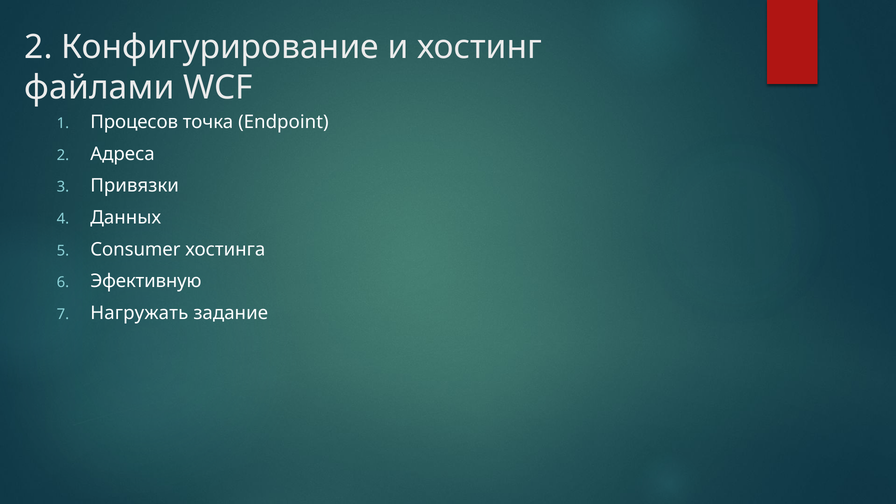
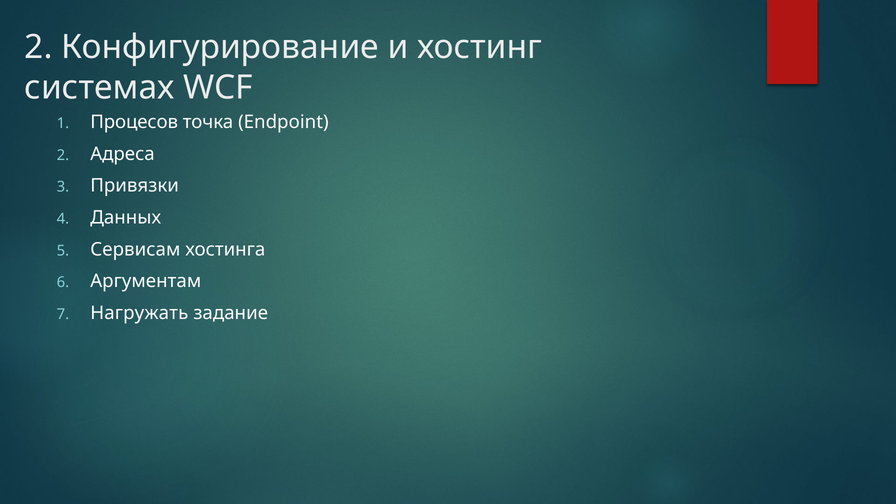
файлами: файлами -> системах (99, 88)
Consumer: Consumer -> Сервисам (135, 249)
Эфективную: Эфективную -> Аргументам (146, 281)
